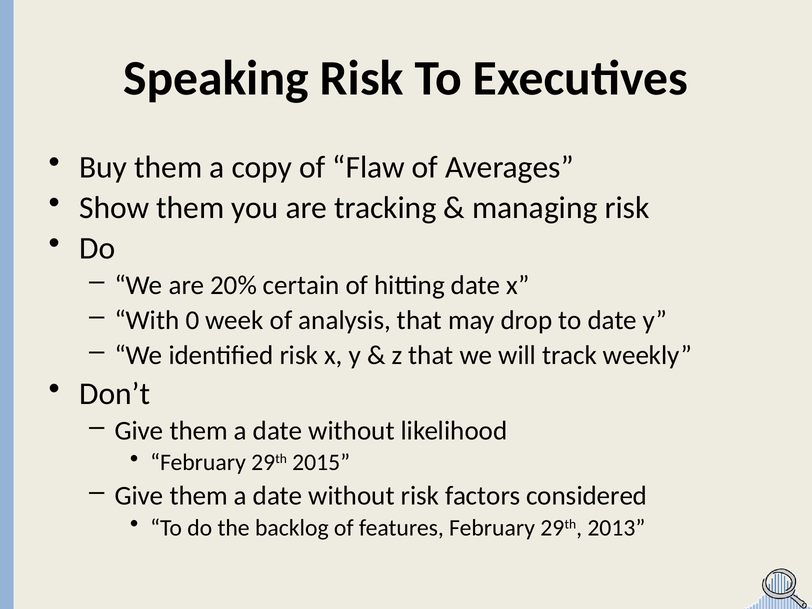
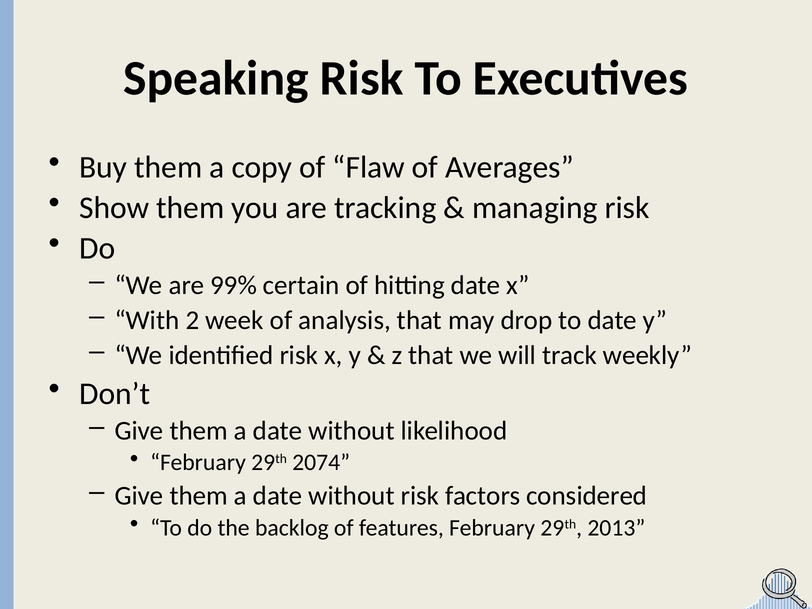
20%: 20% -> 99% (233, 285)
0: 0 -> 2 (192, 320)
2015: 2015 -> 2074 (321, 462)
